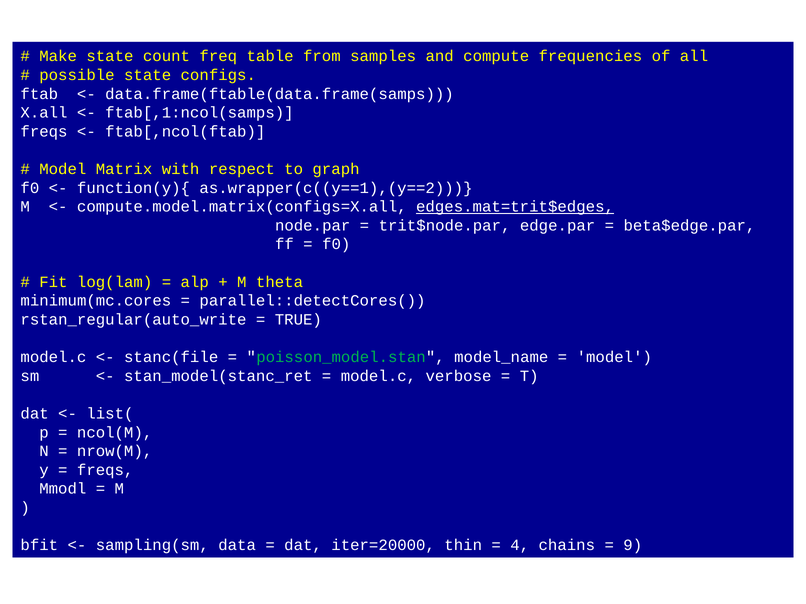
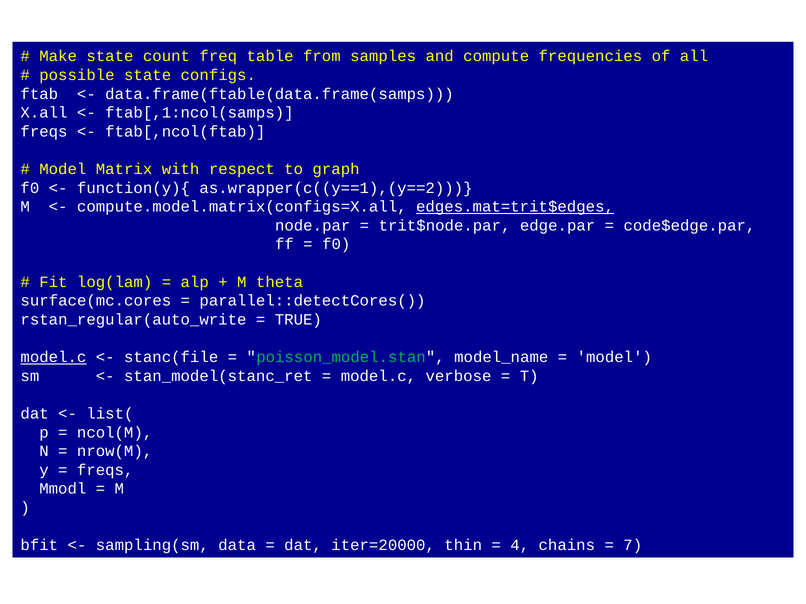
beta$edge.par: beta$edge.par -> code$edge.par (689, 226)
minimum(mc.cores: minimum(mc.cores -> surface(mc.cores (96, 301)
model.c underline: none -> present (53, 357)
9: 9 -> 7 (633, 546)
